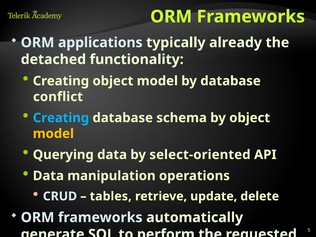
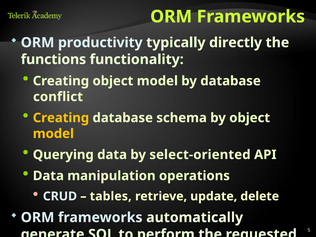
applications: applications -> productivity (100, 43)
already: already -> directly (236, 43)
detached: detached -> functions (53, 59)
Creating colour: light blue -> yellow (61, 118)
